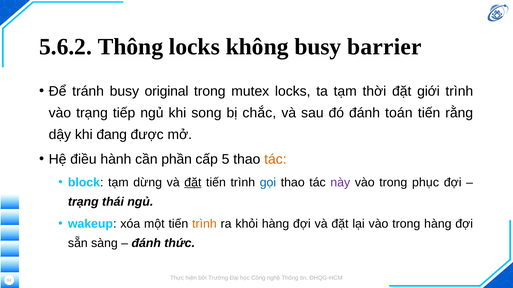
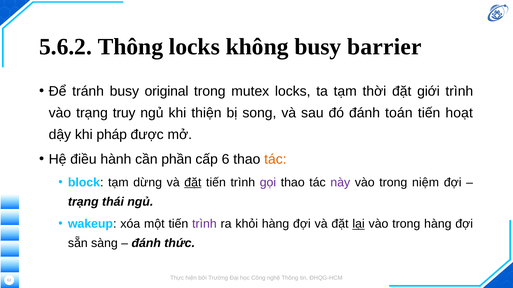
tiếp: tiếp -> truy (124, 113)
song: song -> thiện (206, 113)
chắc: chắc -> song (259, 113)
rằng: rằng -> hoạt (459, 113)
đang: đang -> pháp (112, 135)
5: 5 -> 6 (226, 160)
gọi colour: blue -> purple (268, 183)
phục: phục -> niệm (426, 183)
trình colour: orange -> purple (204, 224)
lại underline: none -> present (359, 224)
